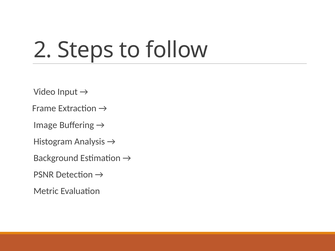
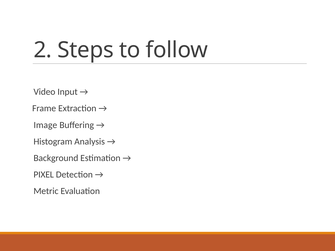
PSNR: PSNR -> PIXEL (44, 175)
